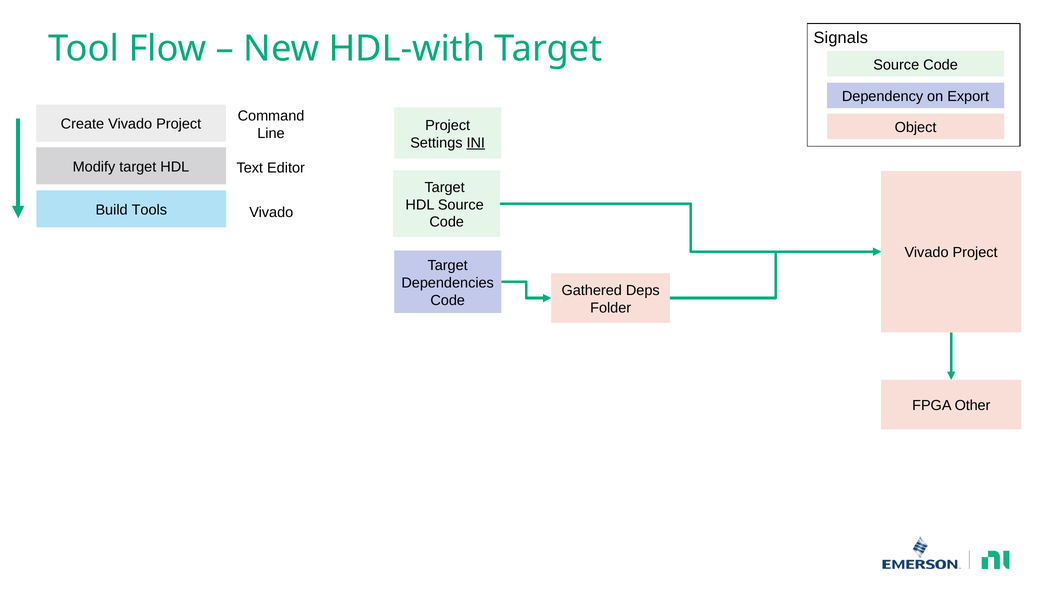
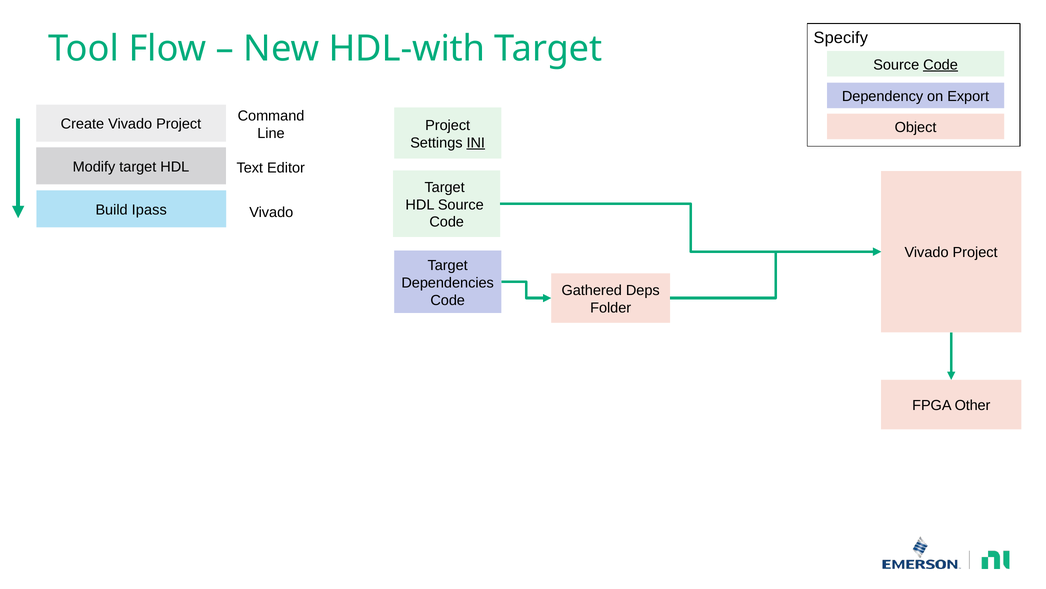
Signals: Signals -> Specify (841, 38)
Code underline: none -> present (941, 65)
Tools: Tools -> Ipass (149, 210)
